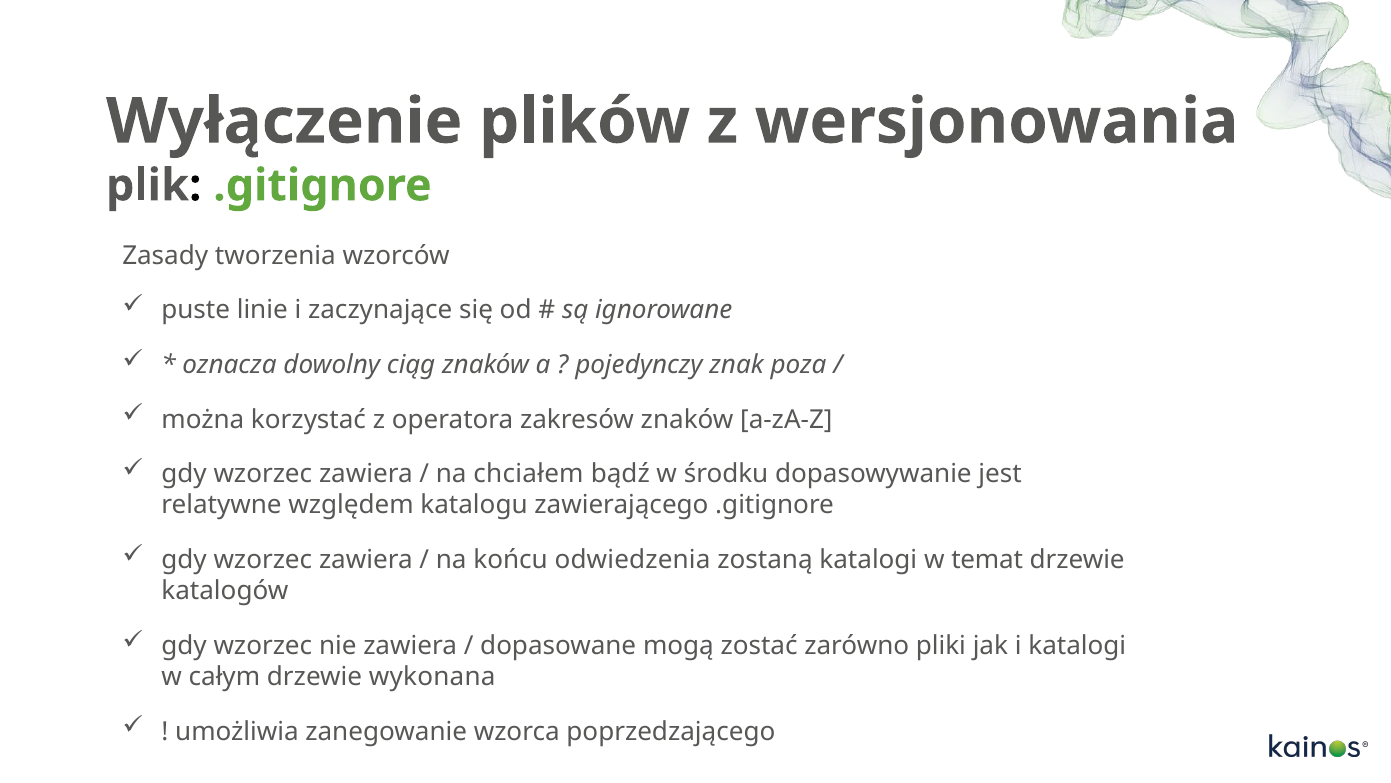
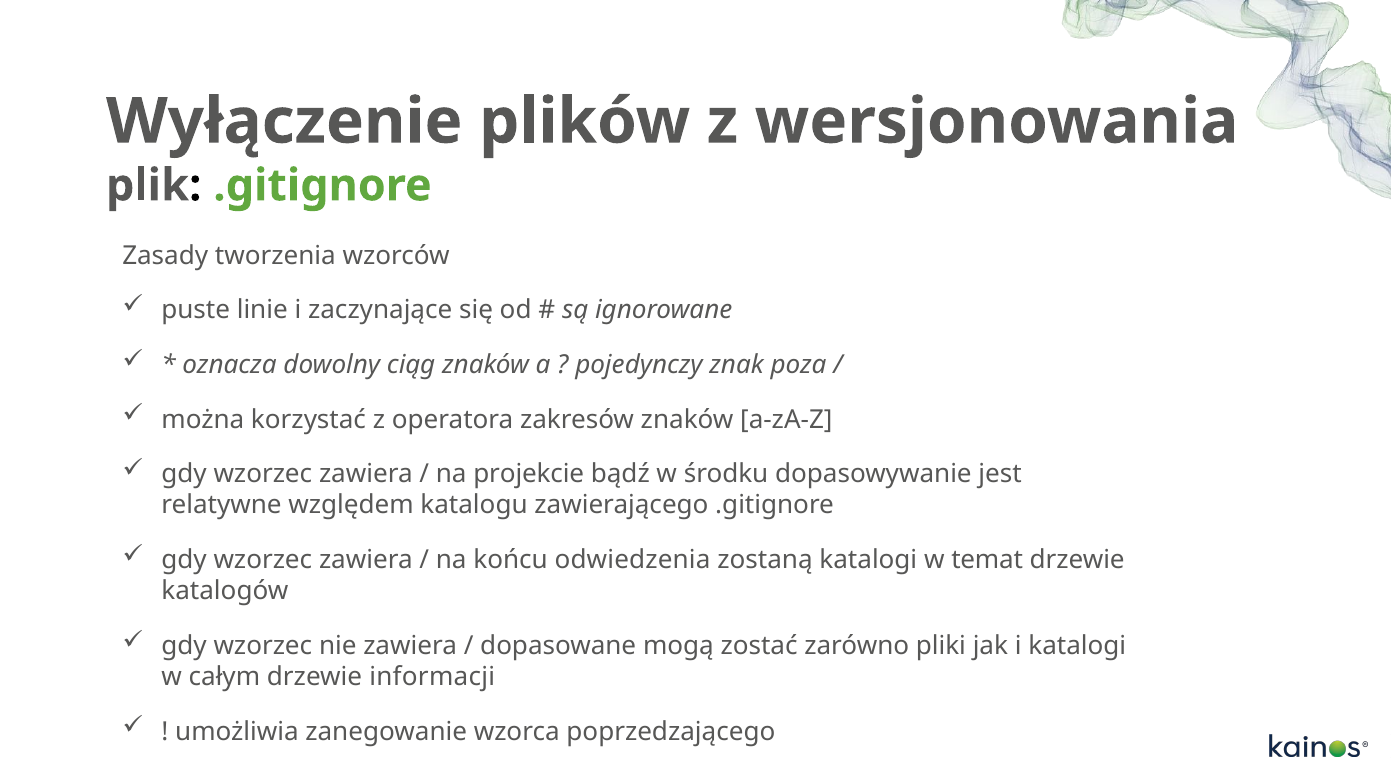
chciałem: chciałem -> projekcie (529, 474)
wykonana: wykonana -> informacji (432, 677)
